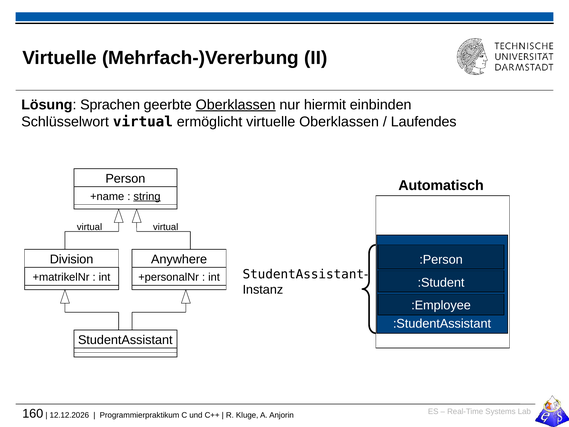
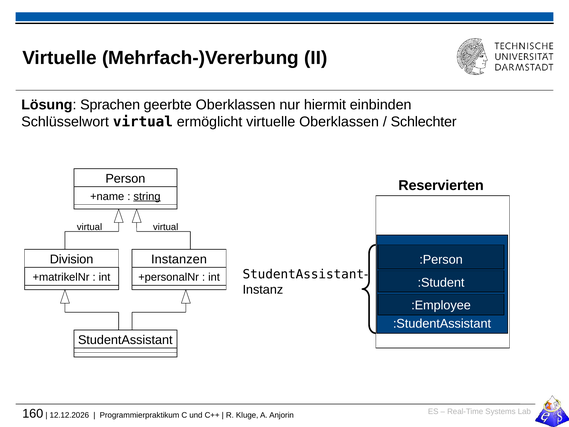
Oberklassen underline: present -> none (236, 105)
Laufendes: Laufendes -> Schlechter (424, 122)
Automatisch: Automatisch -> Reservierten (441, 185)
Anywhere: Anywhere -> Instanzen (179, 259)
